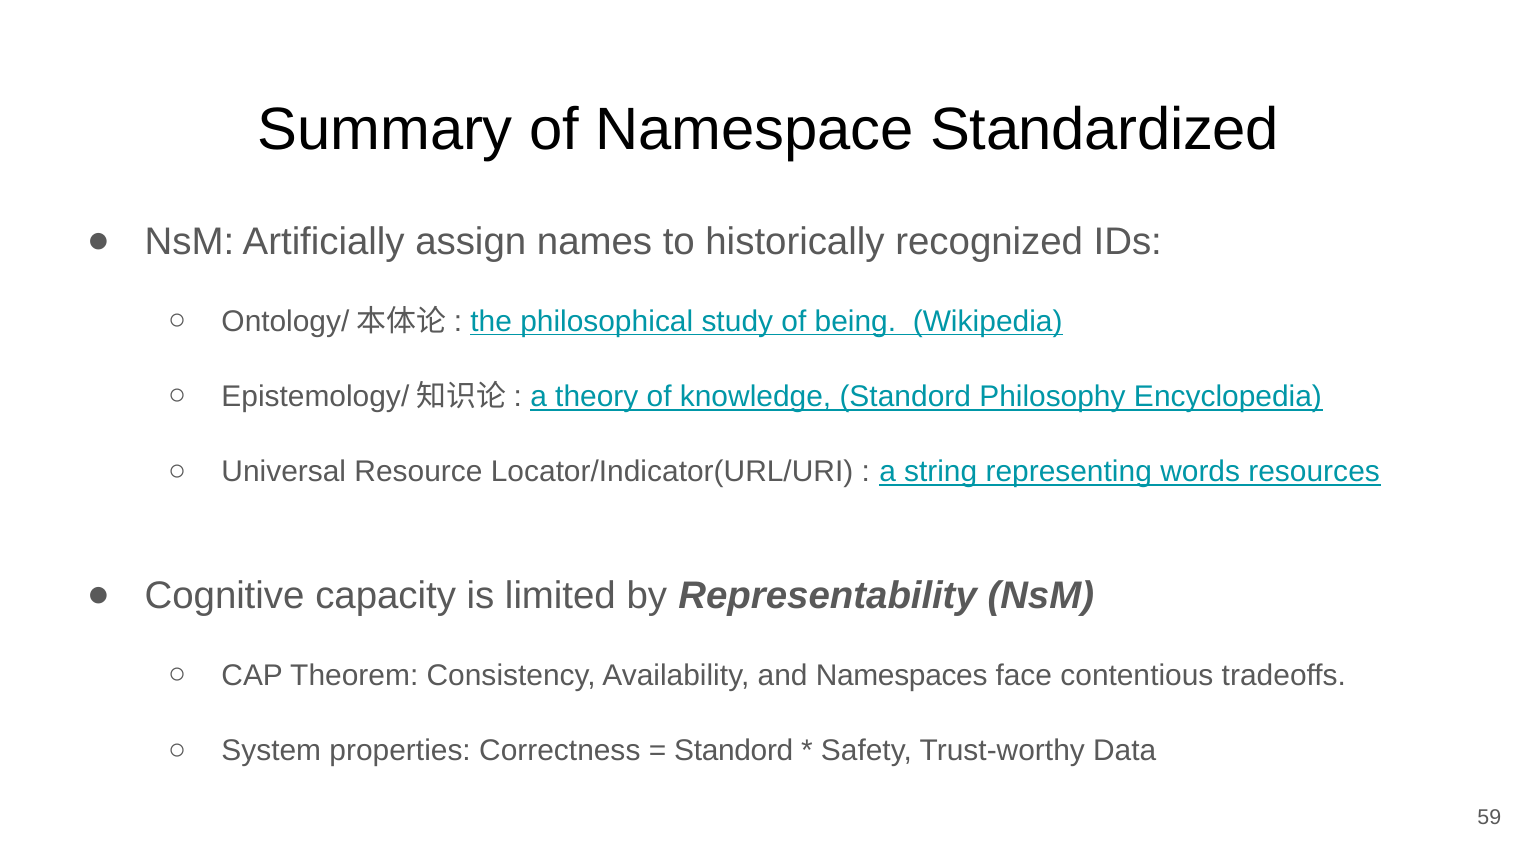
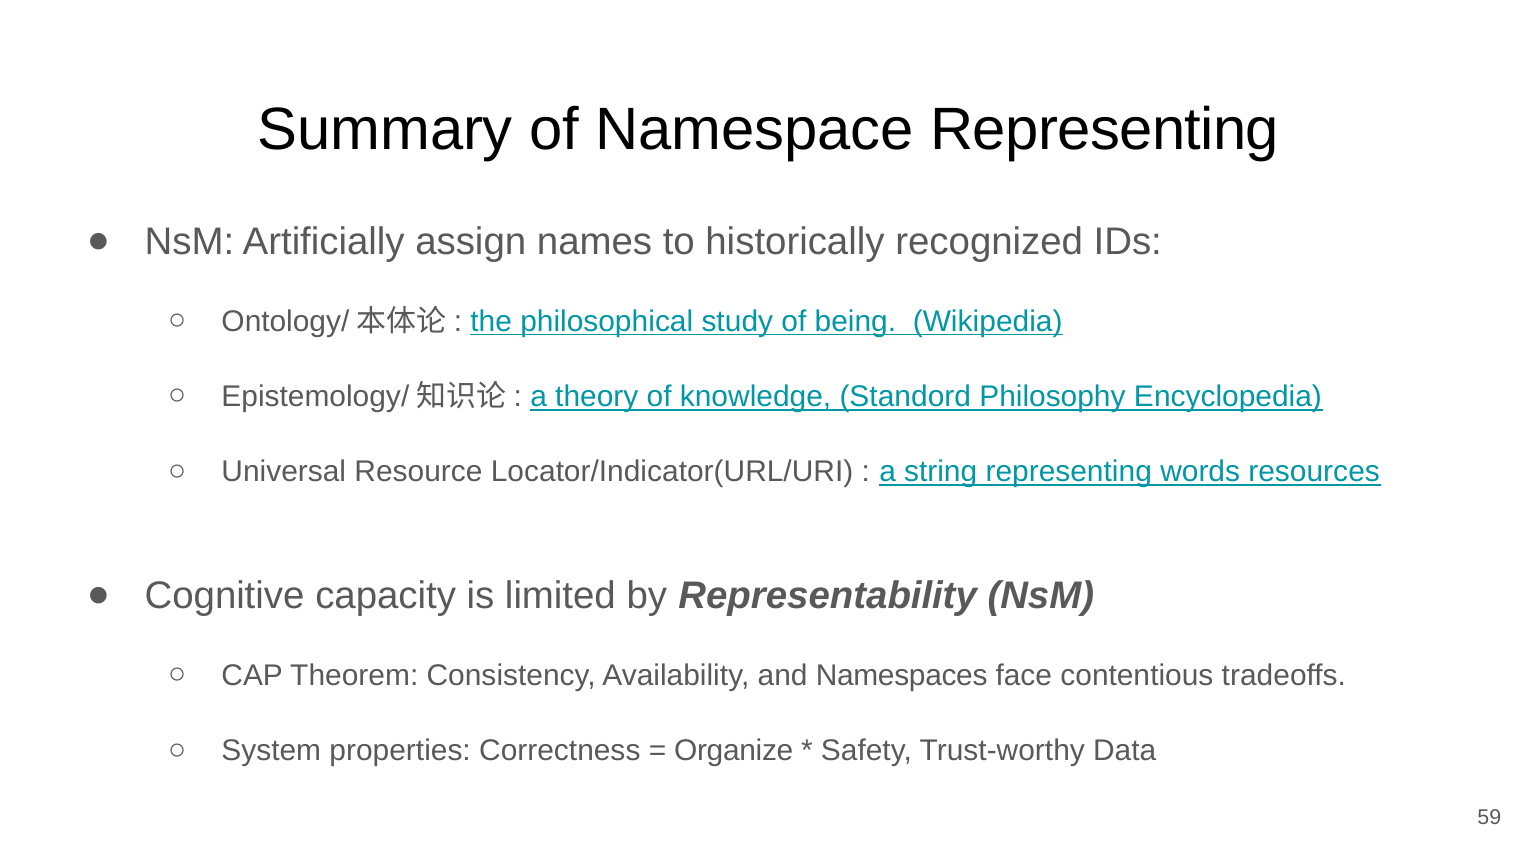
Namespace Standardized: Standardized -> Representing (1105, 130)
Standord: Standord -> Organize (734, 751)
